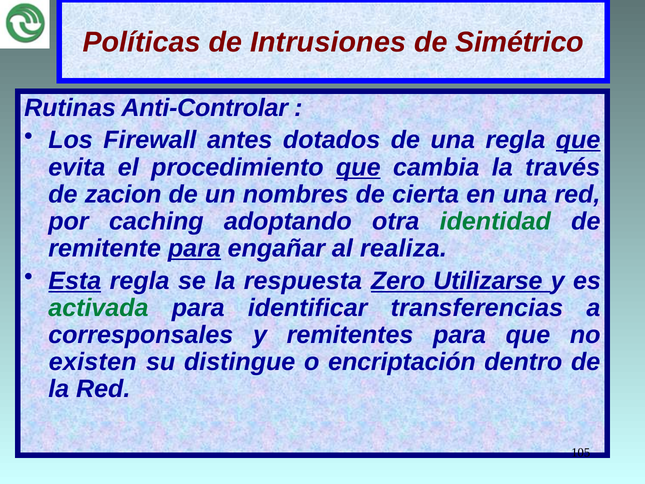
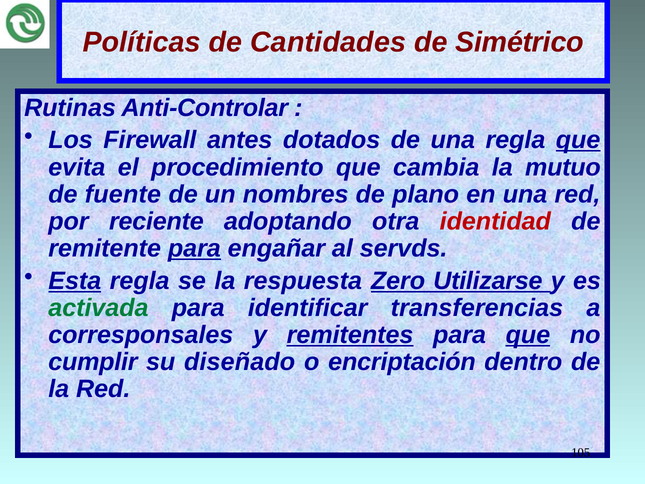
Intrusiones: Intrusiones -> Cantidades (328, 42)
que underline: present -> none (358, 167)
través: través -> mutuo (563, 167)
zacion: zacion -> fuente (123, 194)
cierta: cierta -> plano (426, 194)
caching: caching -> reciente (156, 221)
identidad colour: green -> red (495, 221)
realiza: realiza -> servds (404, 249)
remitentes underline: none -> present (350, 335)
que underline: none -> present (528, 335)
existen: existen -> cumplir (93, 362)
distingue: distingue -> diseñado (240, 362)
